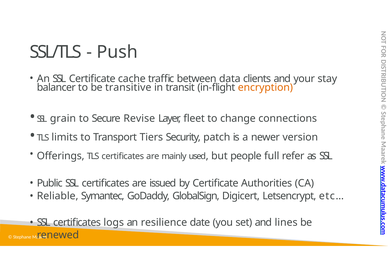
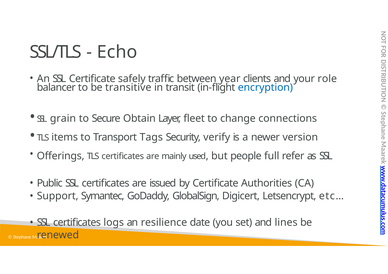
Push: Push -> Echo (117, 52)
cache: cache -> safely (132, 79)
data: data -> year (230, 79)
stay: stay -> role (327, 79)
encryption colour: orange -> blue (265, 88)
Revise: Revise -> Obtain (139, 119)
limits: limits -> items (65, 137)
Tiers: Tiers -> Tags (151, 137)
patch: patch -> verify (217, 137)
Reliable: Reliable -> Support (58, 196)
